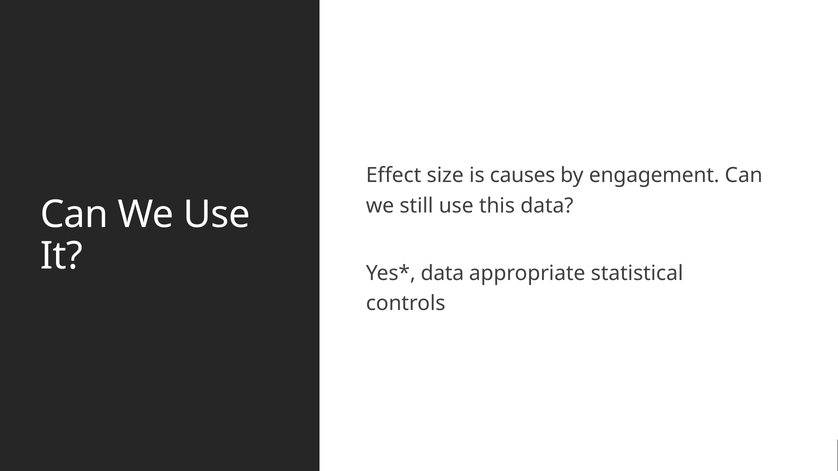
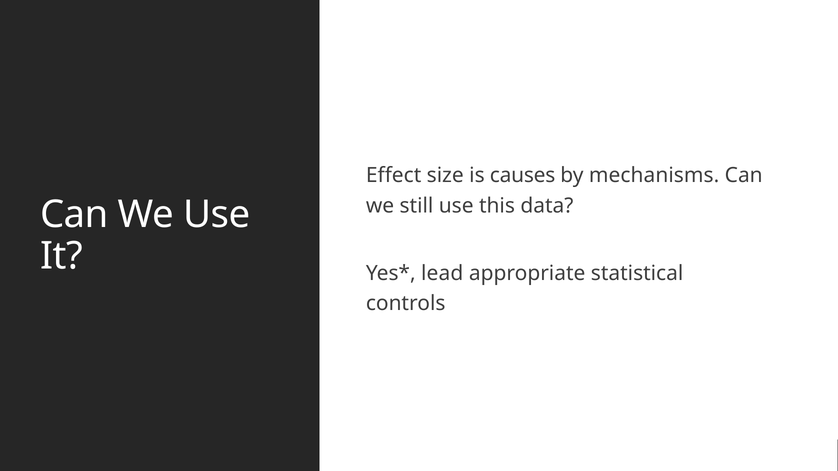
engagement: engagement -> mechanisms (654, 176)
data: data -> lead (442, 273)
